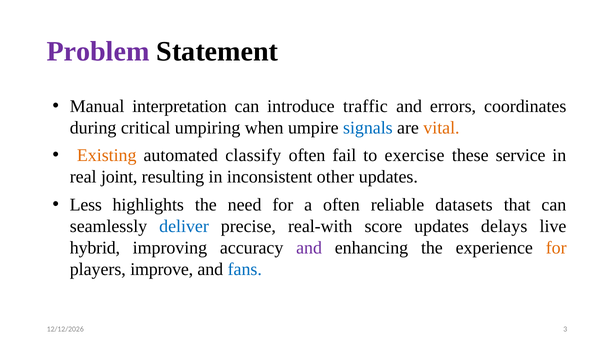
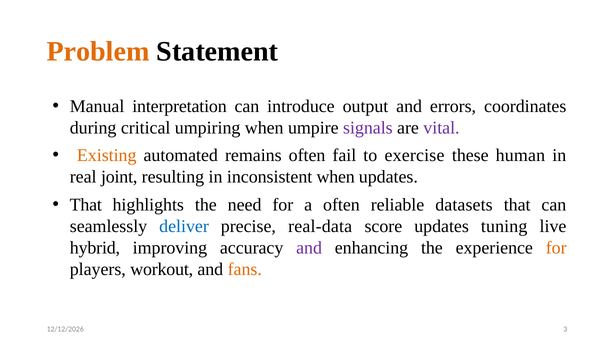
Problem colour: purple -> orange (98, 52)
traffic: traffic -> output (365, 106)
signals colour: blue -> purple (368, 128)
vital colour: orange -> purple (441, 128)
classify: classify -> remains (253, 156)
service: service -> human (520, 156)
inconsistent other: other -> when (336, 177)
Less: Less -> That (86, 205)
real-with: real-with -> real-data (320, 227)
delays: delays -> tuning (504, 227)
improve: improve -> workout (162, 270)
fans colour: blue -> orange (245, 270)
